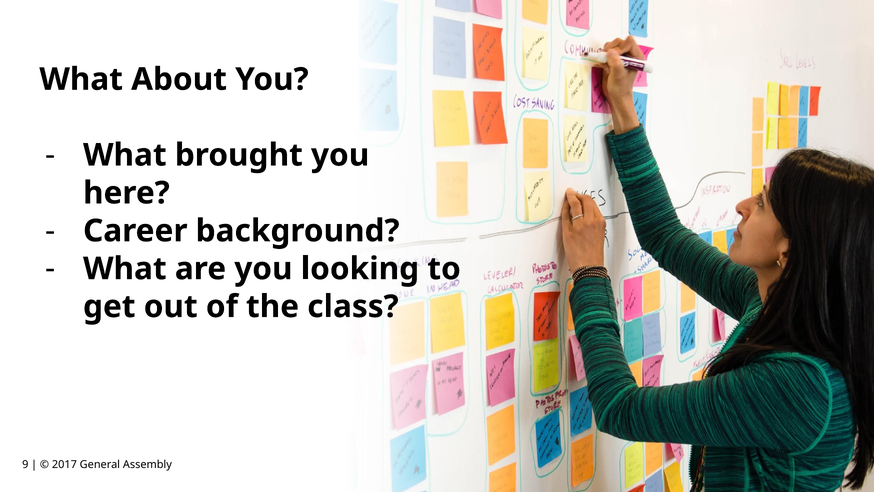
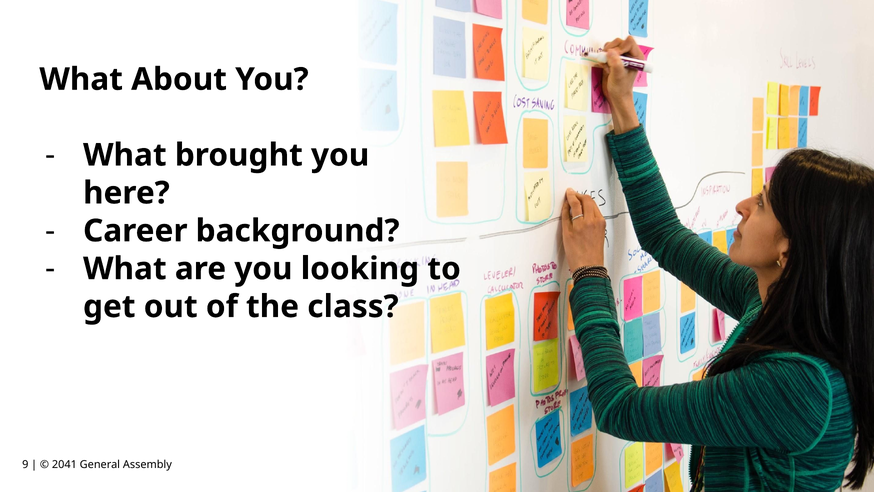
2017: 2017 -> 2041 (64, 464)
